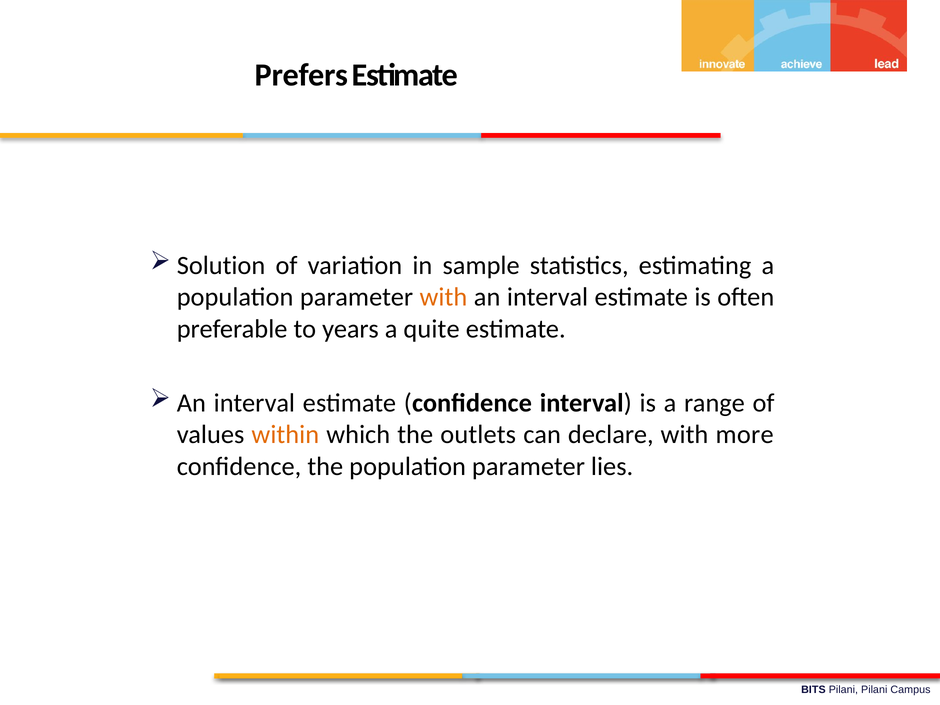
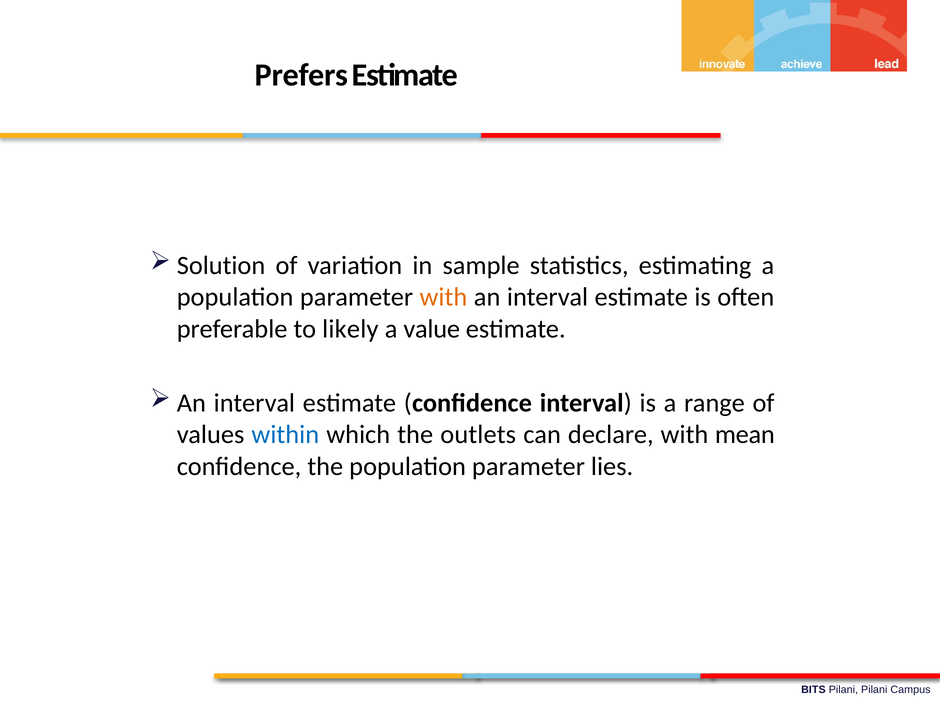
years: years -> likely (350, 329)
quite: quite -> value (432, 329)
within colour: orange -> blue (285, 435)
more: more -> mean (745, 435)
